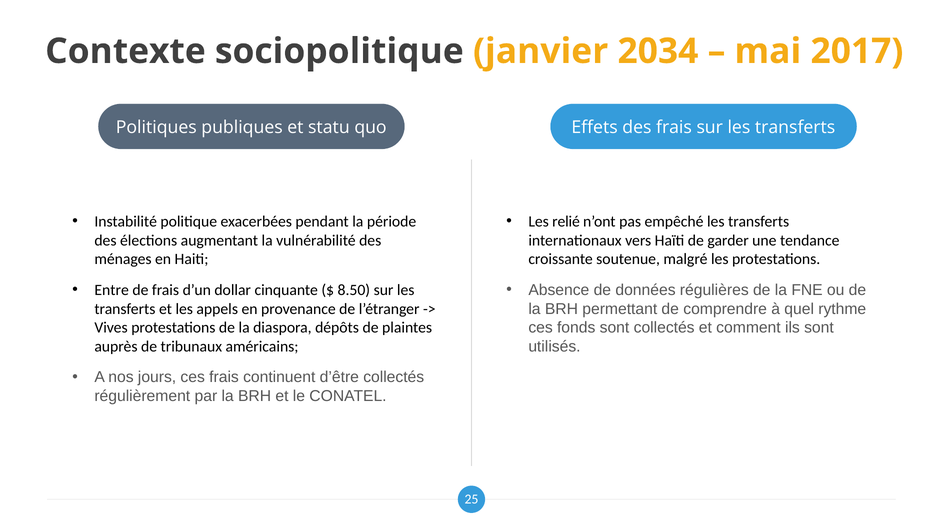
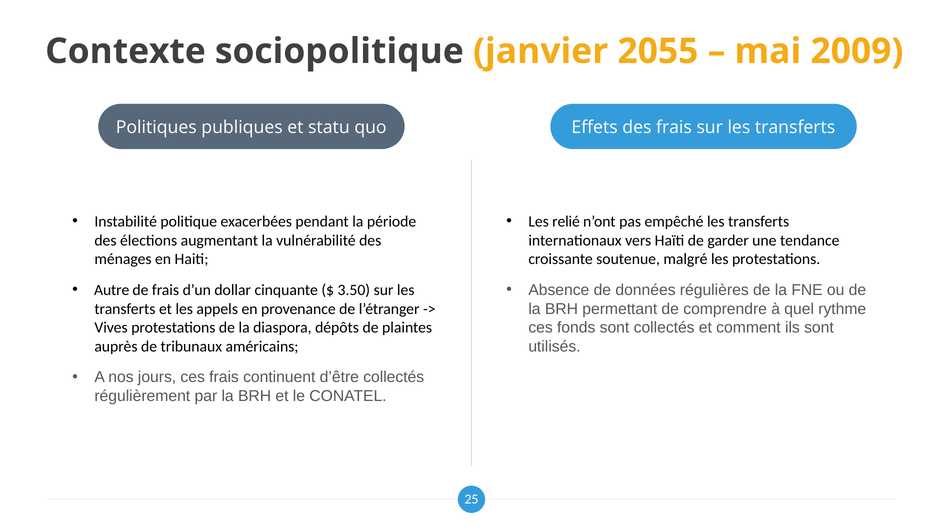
2034: 2034 -> 2055 (658, 51)
2017: 2017 -> 2009 (857, 51)
Entre: Entre -> Autre (112, 290)
8.50: 8.50 -> 3.50 (354, 290)
